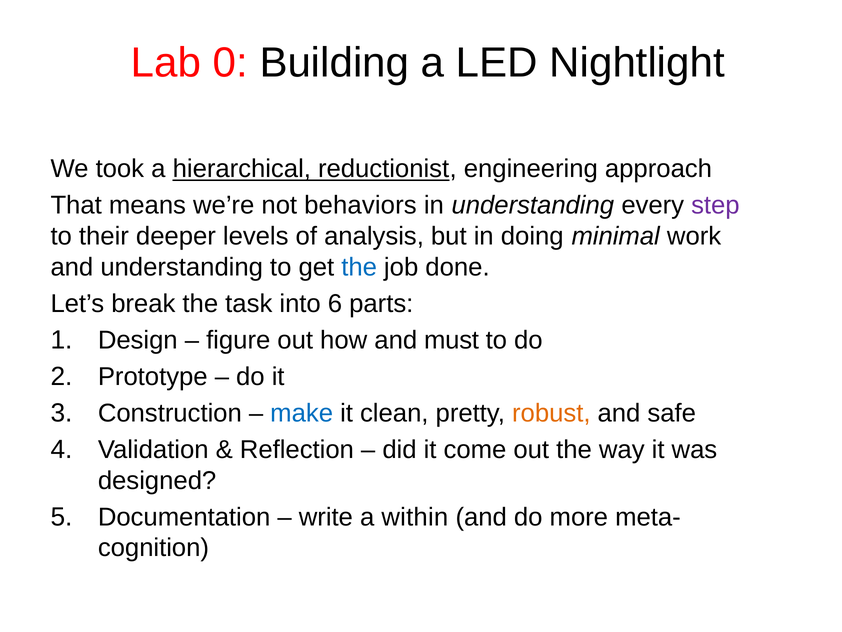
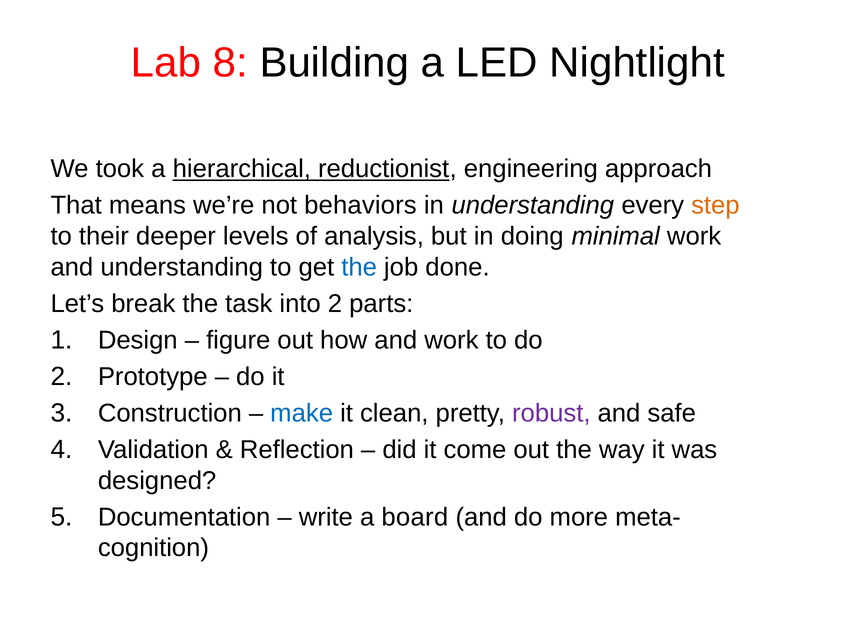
0: 0 -> 8 (230, 63)
step colour: purple -> orange (715, 205)
into 6: 6 -> 2 (335, 303)
and must: must -> work (451, 340)
robust colour: orange -> purple (551, 413)
within: within -> board (415, 517)
